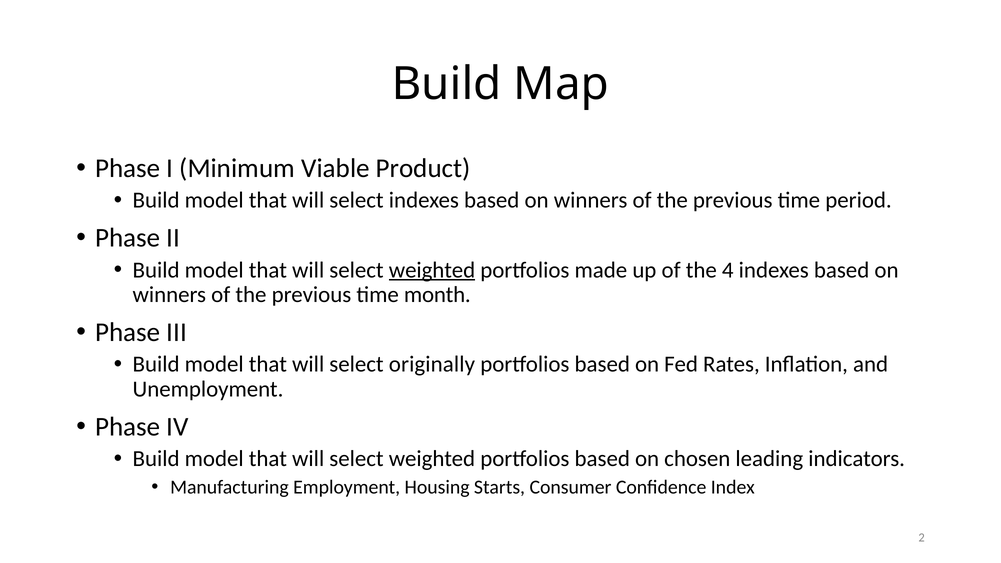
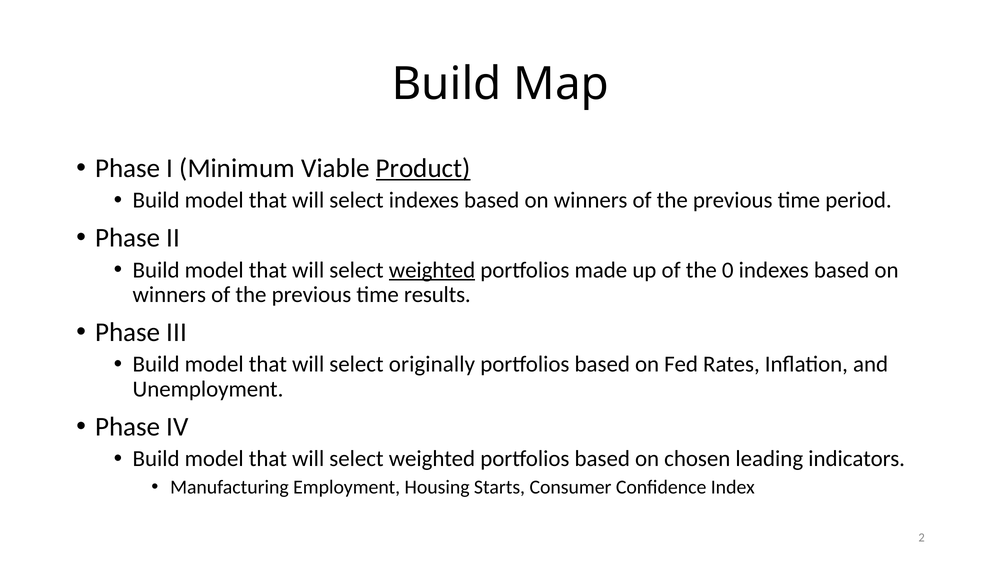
Product underline: none -> present (423, 168)
4: 4 -> 0 (728, 270)
month: month -> results (437, 295)
